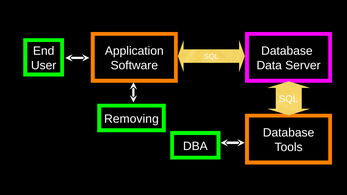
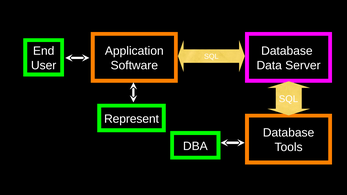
Removing: Removing -> Represent (132, 119)
